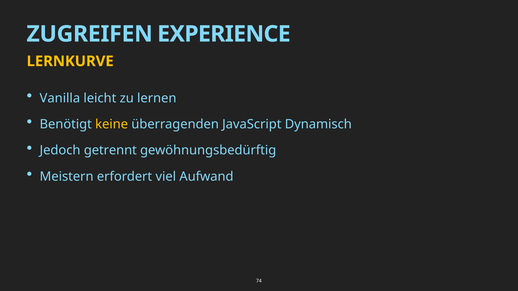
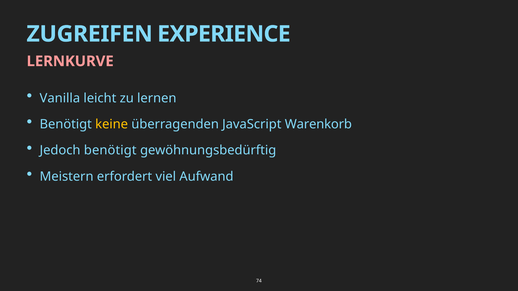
LERNKURVE colour: yellow -> pink (70, 61)
Dynamisch: Dynamisch -> Warenkorb (318, 124)
Jedoch getrennt: getrennt -> benötigt (110, 151)
